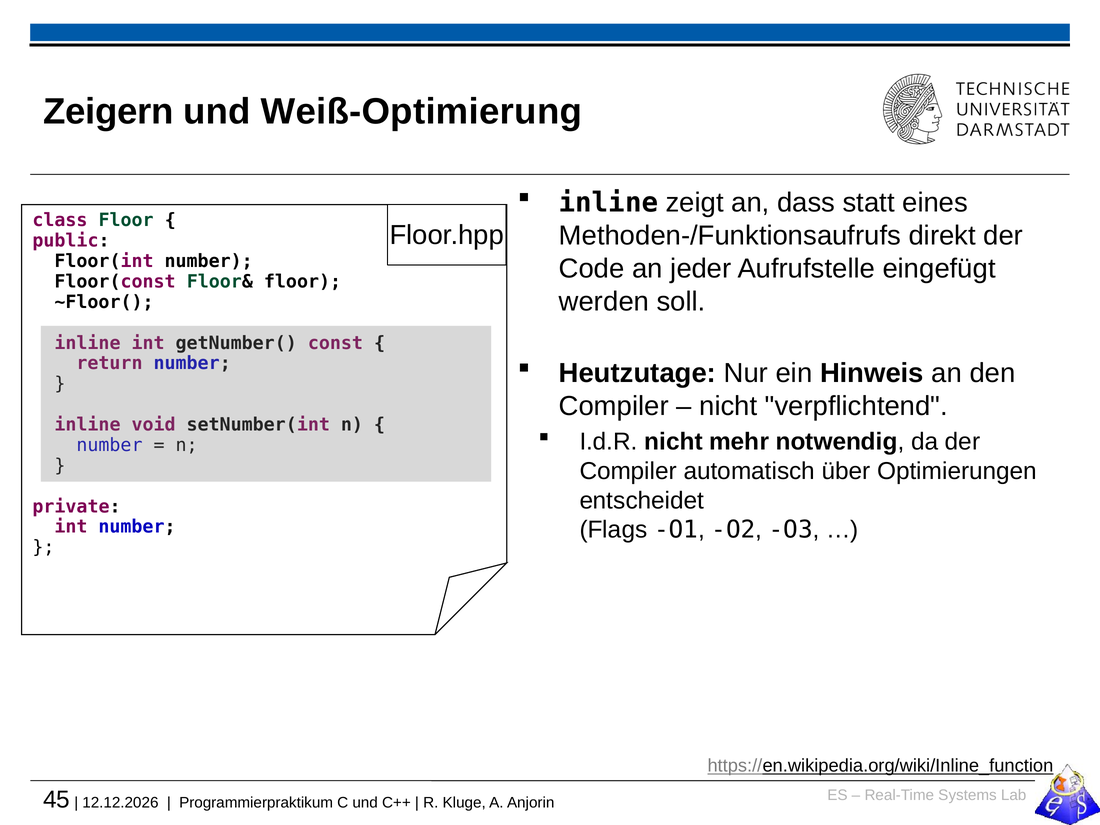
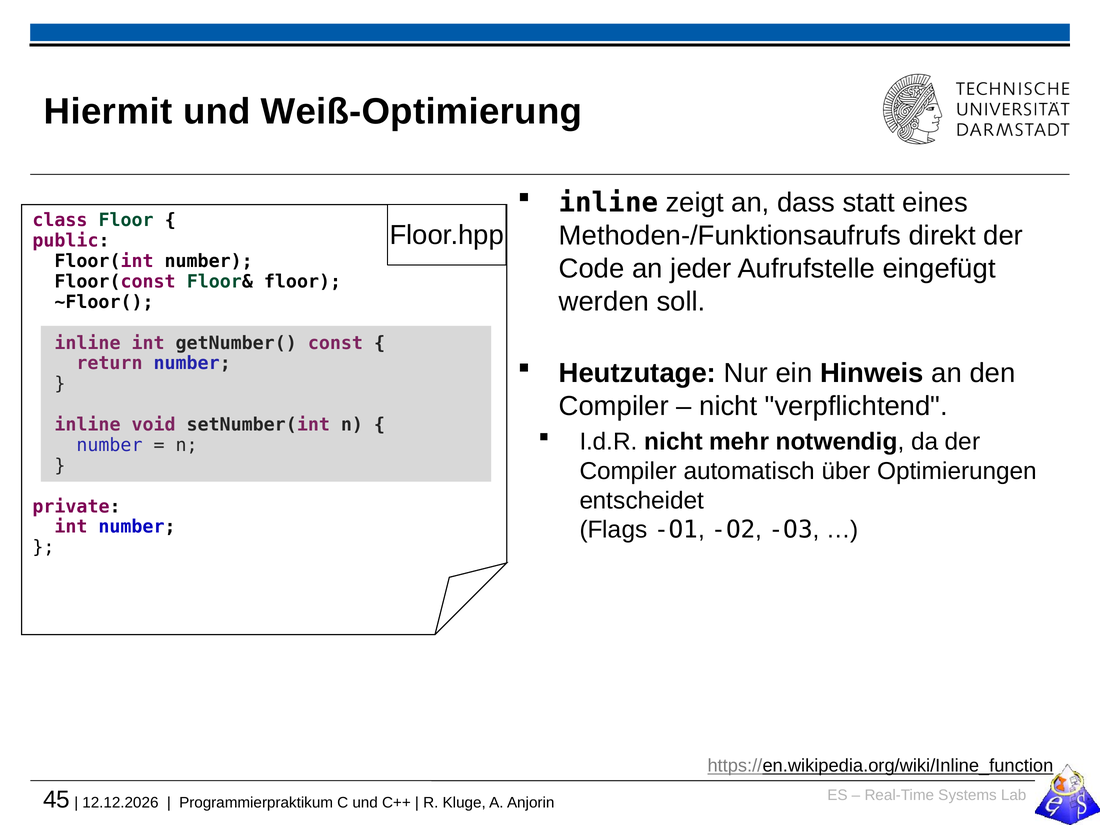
Zeigern: Zeigern -> Hiermit (108, 112)
